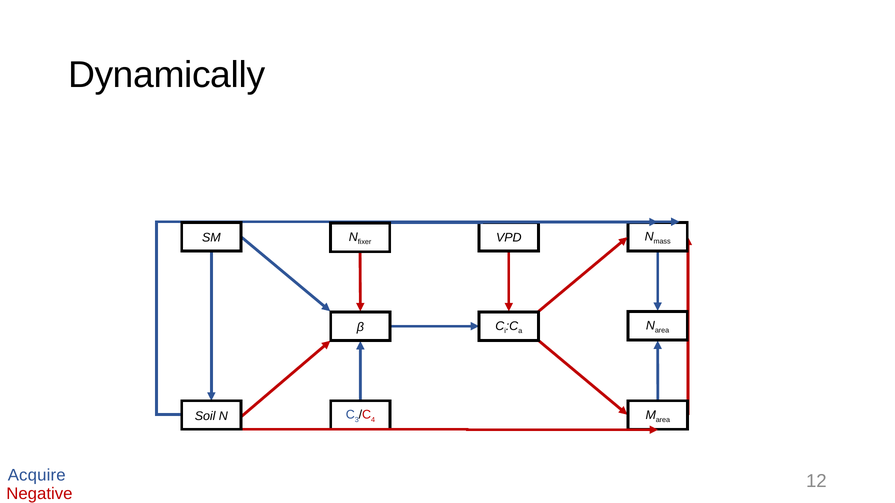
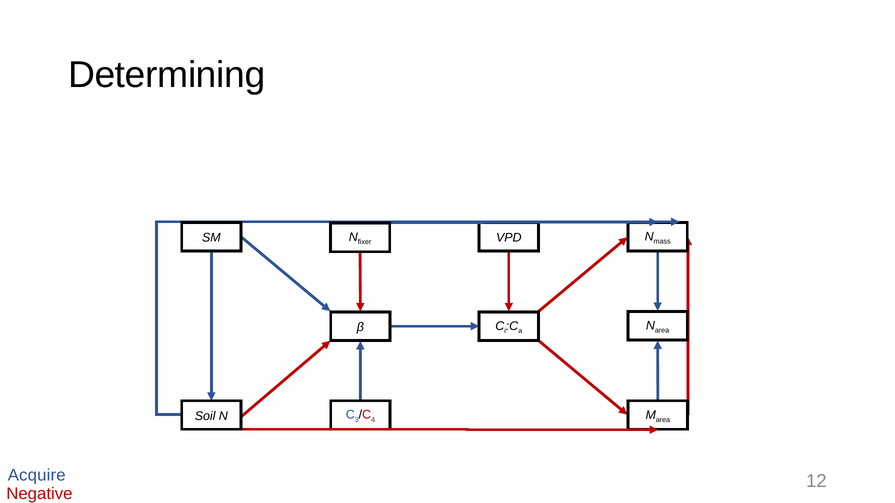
Dynamically: Dynamically -> Determining (167, 75)
